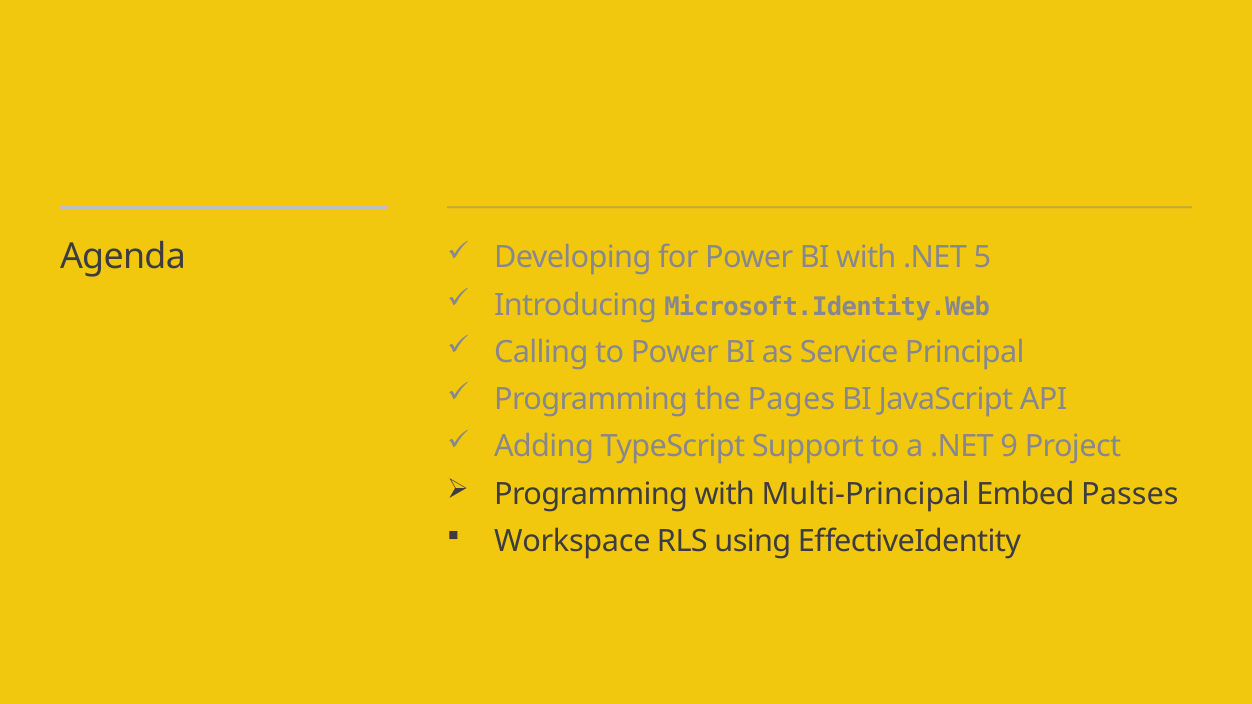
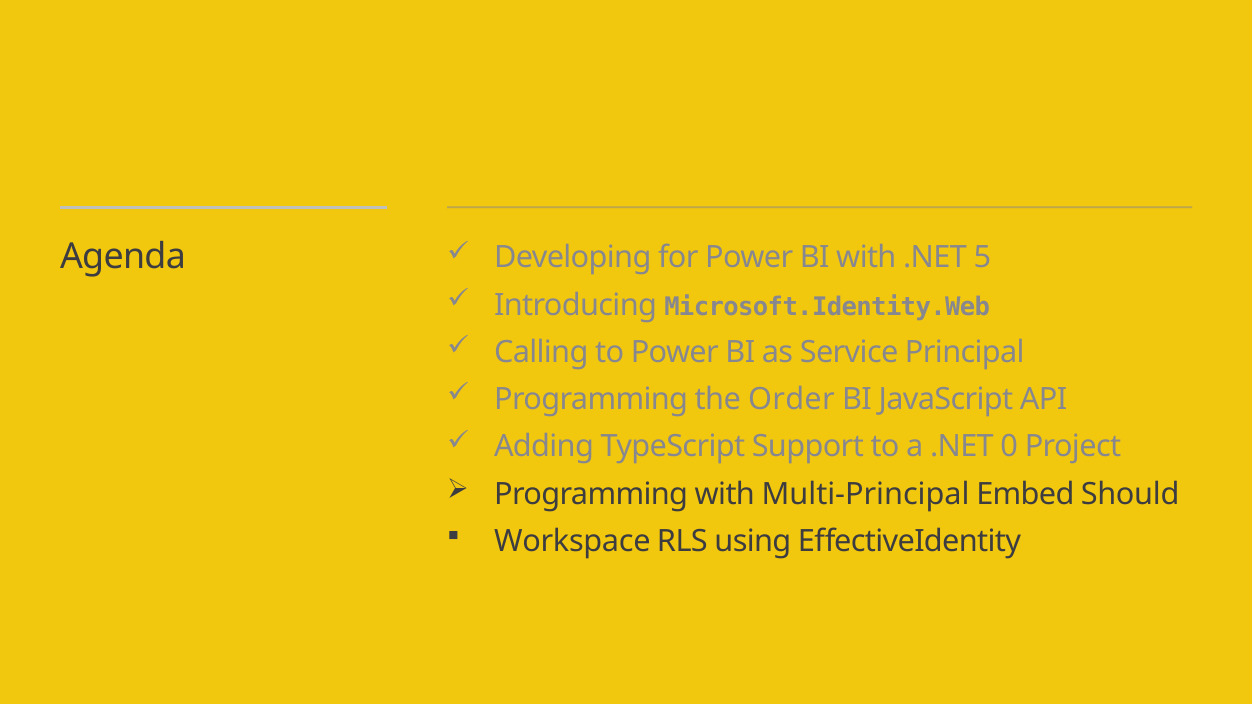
Pages: Pages -> Order (791, 400)
9: 9 -> 0 (1009, 447)
Passes: Passes -> Should (1130, 494)
